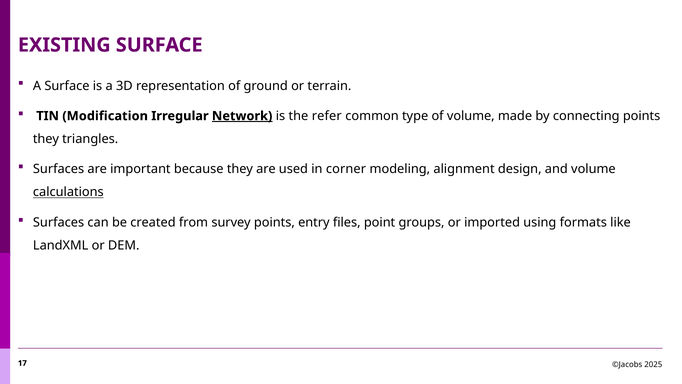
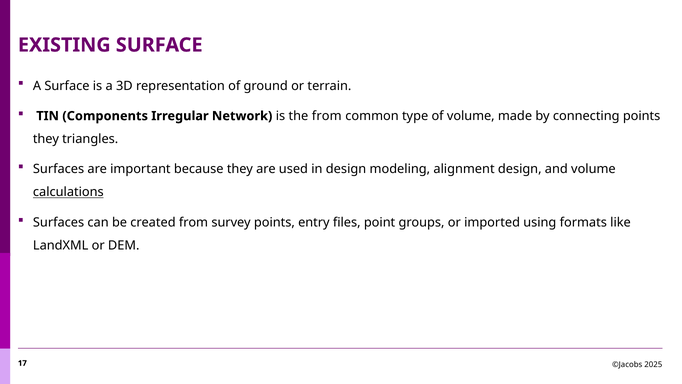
Modification: Modification -> Components (105, 116)
Network underline: present -> none (242, 116)
the refer: refer -> from (327, 116)
in corner: corner -> design (346, 169)
